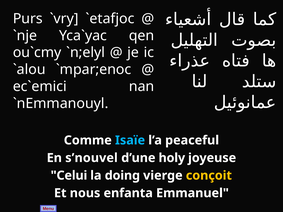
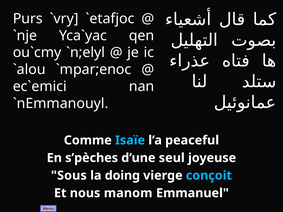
s’nouvel: s’nouvel -> s’pèches (92, 158)
holy: holy -> seul (172, 158)
Celui: Celui -> Sous (69, 176)
conçoit colour: yellow -> light blue (209, 176)
enfanta: enfanta -> manom (128, 193)
